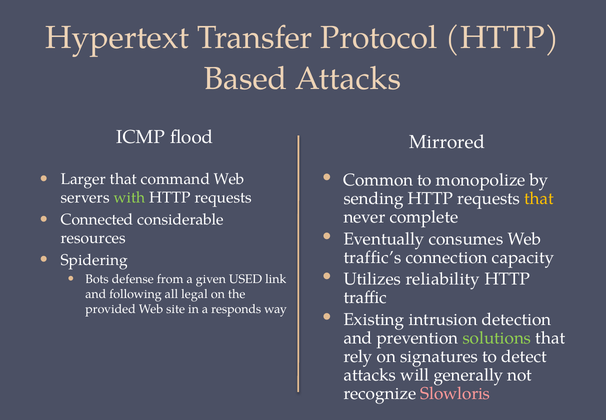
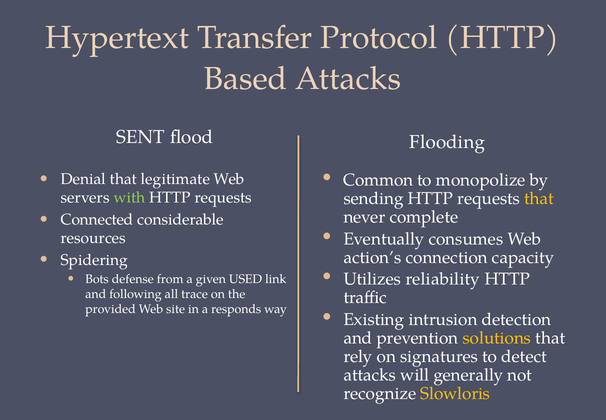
ICMP: ICMP -> SENT (141, 137)
Mirrored: Mirrored -> Flooding (447, 142)
Larger: Larger -> Denial (83, 179)
command: command -> legitimate (175, 179)
traffic’s: traffic’s -> action’s (372, 257)
legal: legal -> trace (195, 294)
solutions colour: light green -> yellow (497, 338)
Slowloris colour: pink -> yellow (455, 393)
